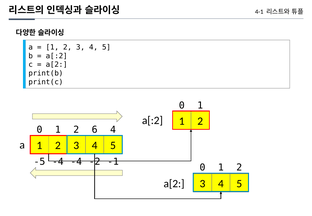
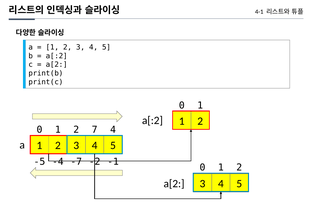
6: 6 -> 7 (95, 130)
-4 -4: -4 -> -7 (76, 162)
